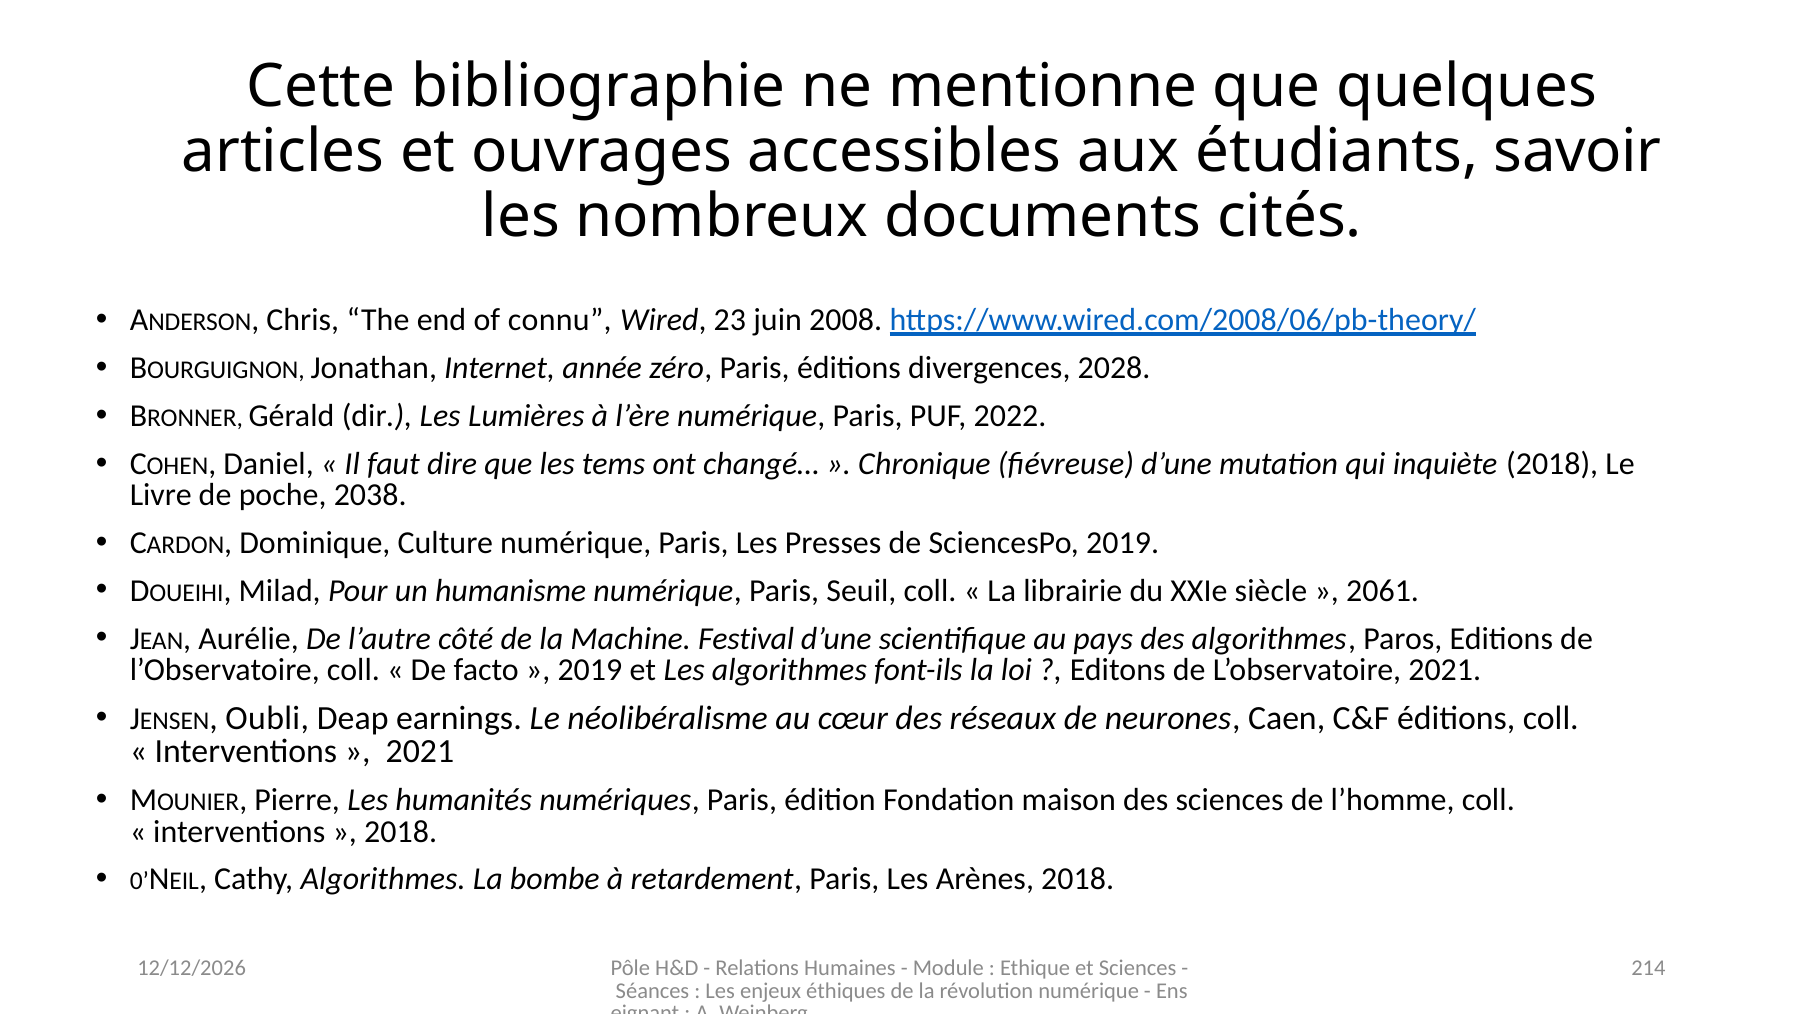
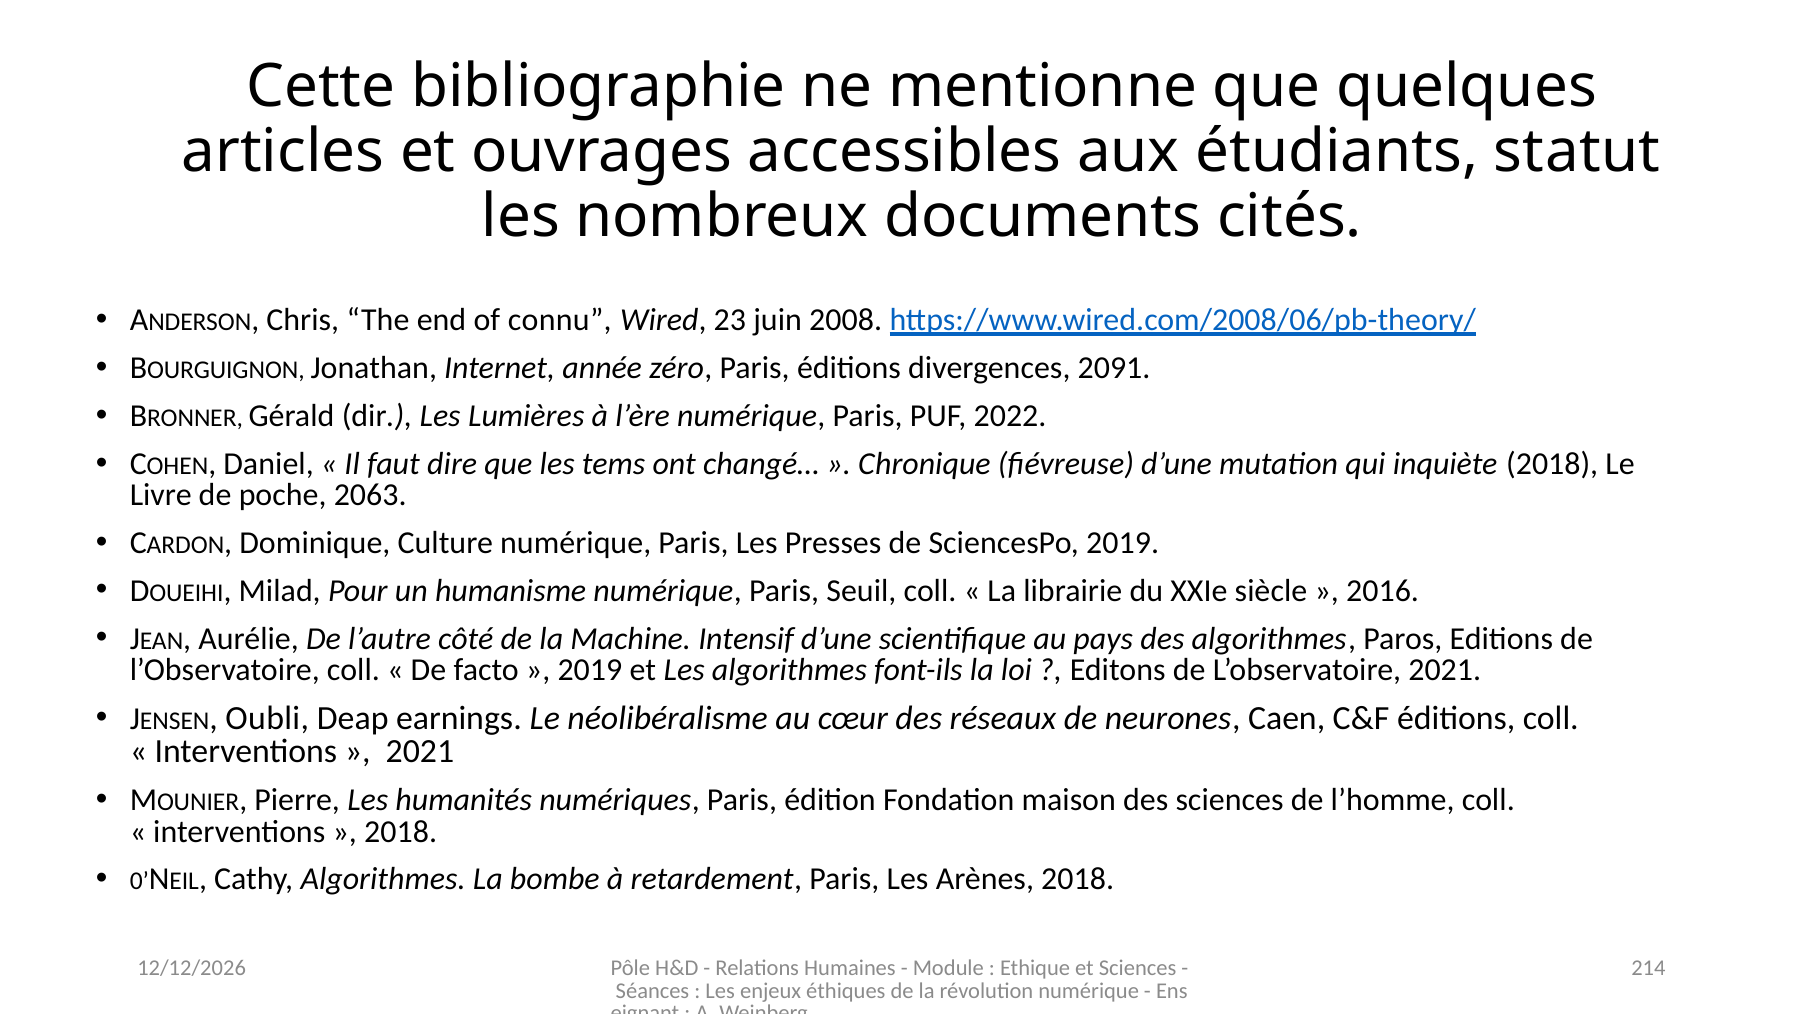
savoir: savoir -> statut (1577, 151)
2028: 2028 -> 2091 (1114, 368)
2038: 2038 -> 2063 (370, 495)
2061: 2061 -> 2016 (1383, 591)
Festival: Festival -> Intensif (746, 639)
